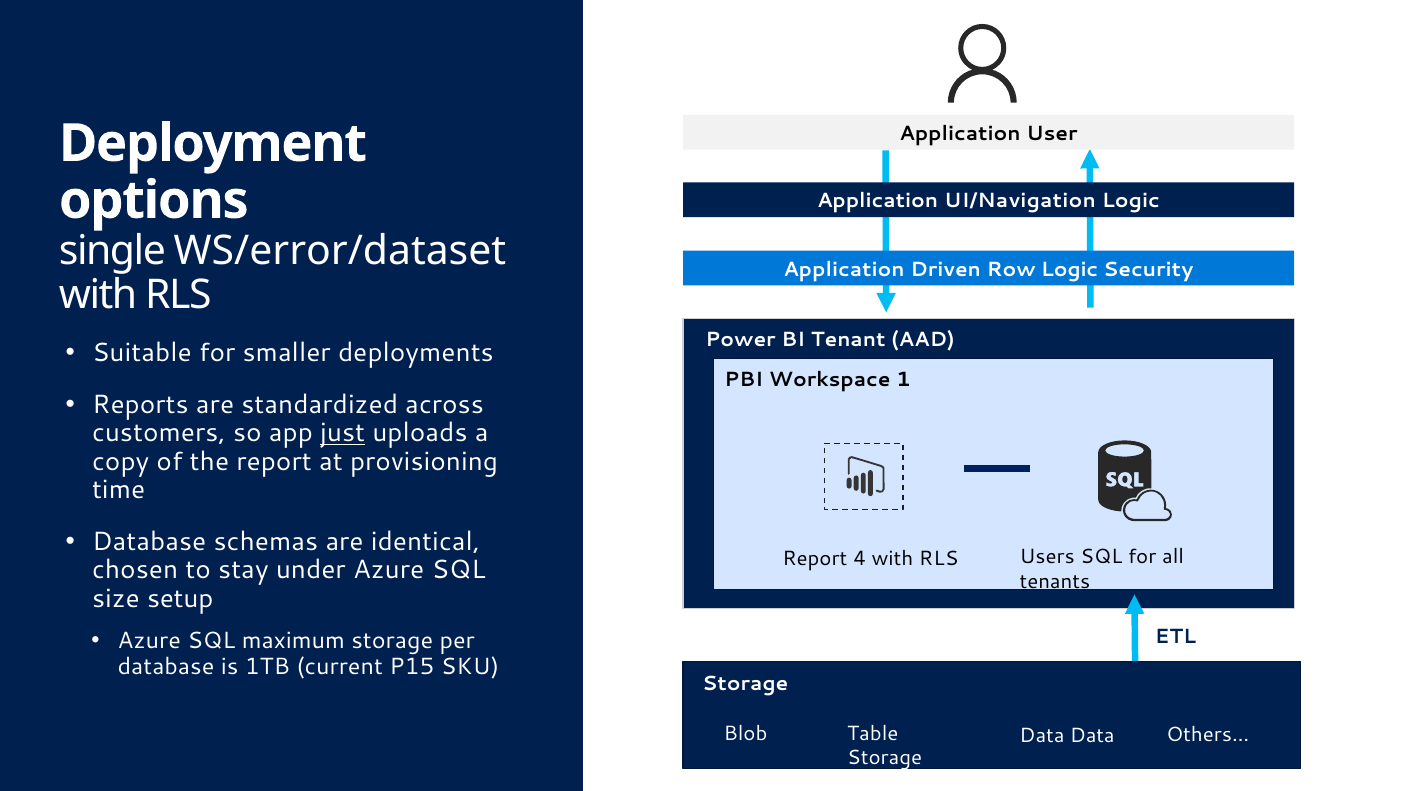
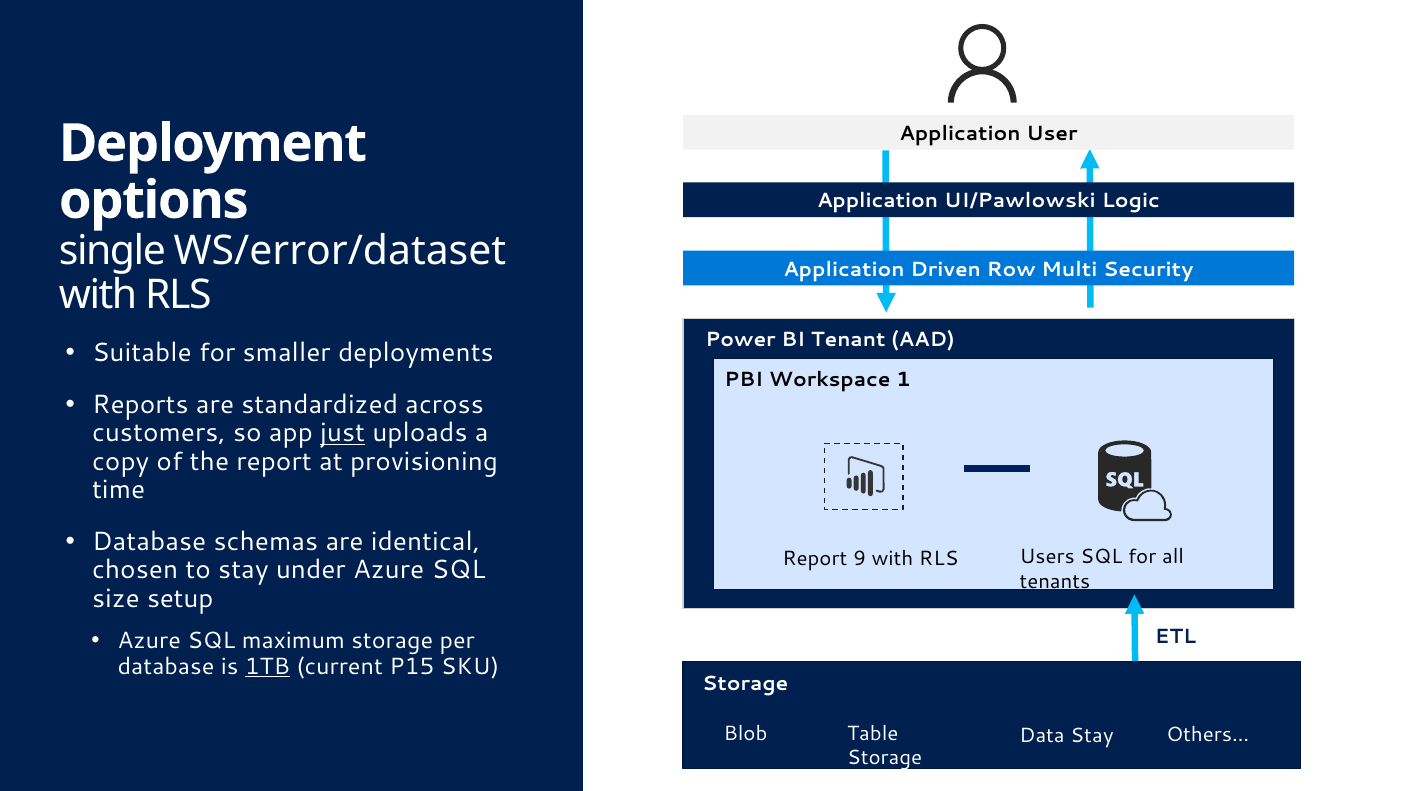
UI/Navigation: UI/Navigation -> UI/Pawlowski (1020, 201)
Row Logic: Logic -> Multi (1069, 269)
4: 4 -> 9 (860, 559)
1TB underline: none -> present (267, 667)
Data Data: Data -> Stay (1092, 736)
